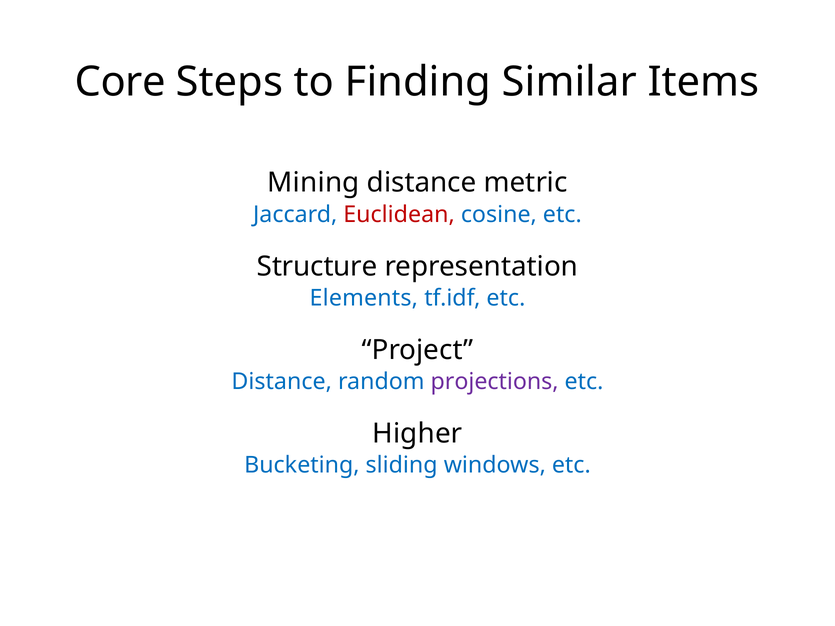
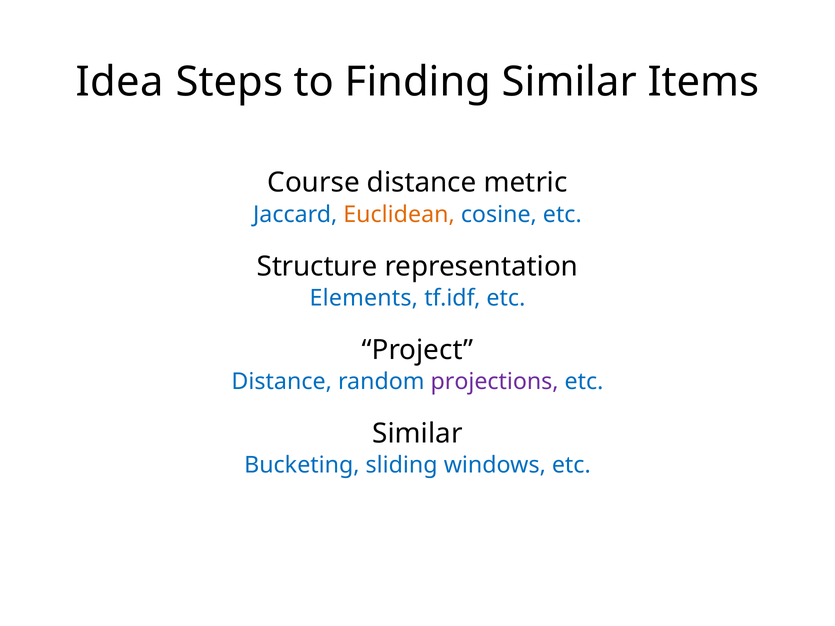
Core: Core -> Idea (120, 82)
Mining: Mining -> Course (314, 183)
Euclidean colour: red -> orange (399, 215)
Higher: Higher -> Similar (417, 434)
